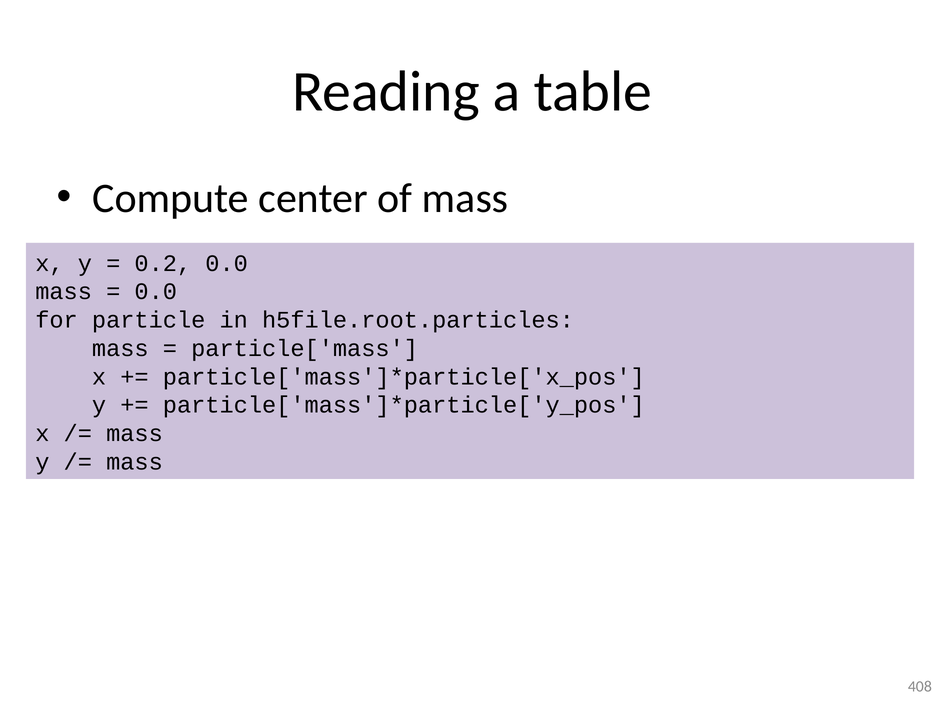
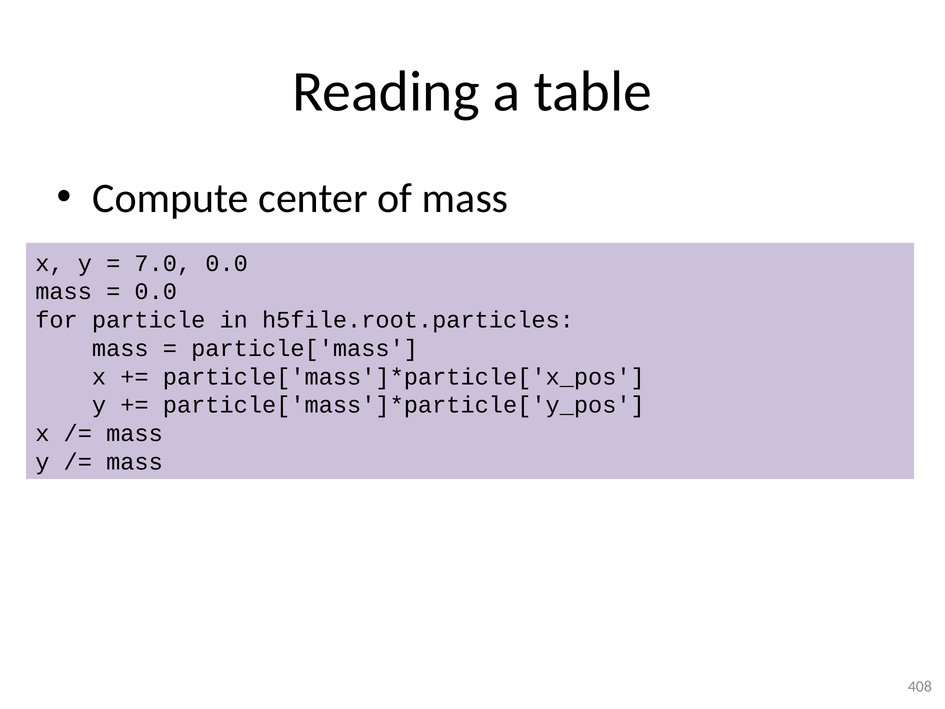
0.2: 0.2 -> 7.0 (163, 263)
